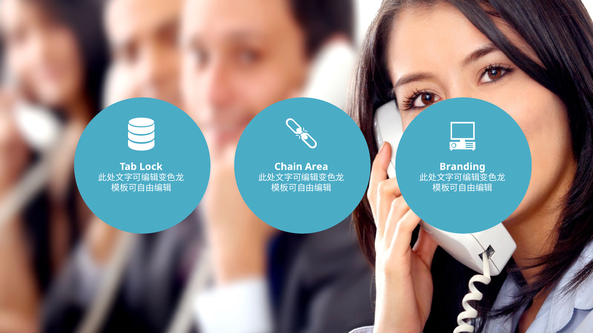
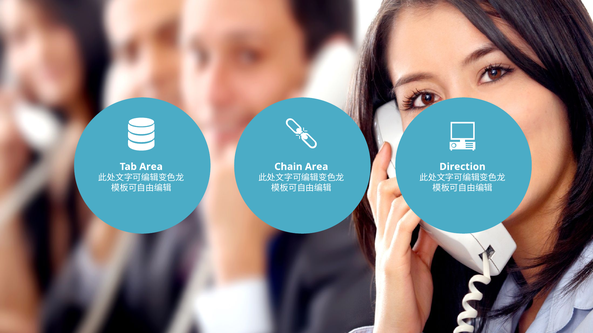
Tab Lock: Lock -> Area (151, 167)
Branding: Branding -> Direction (462, 167)
